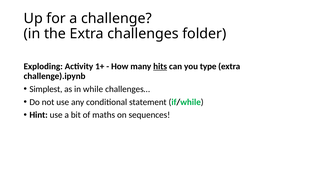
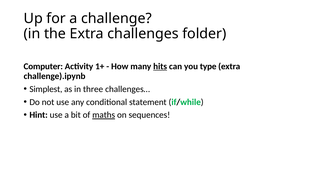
Exploding: Exploding -> Computer (43, 66)
while: while -> three (93, 89)
maths underline: none -> present (104, 115)
